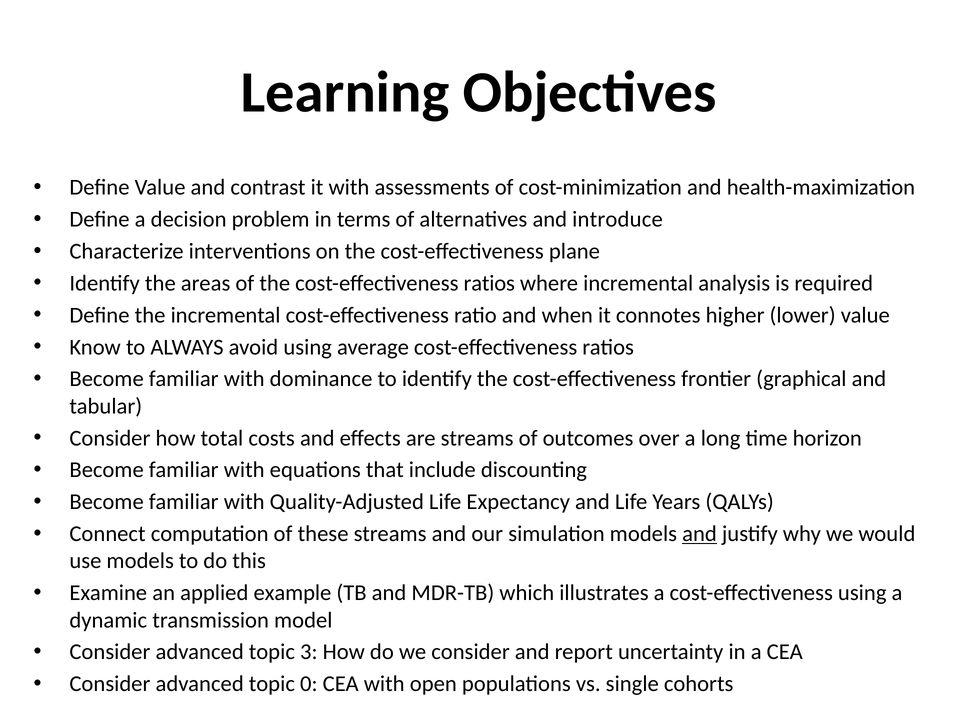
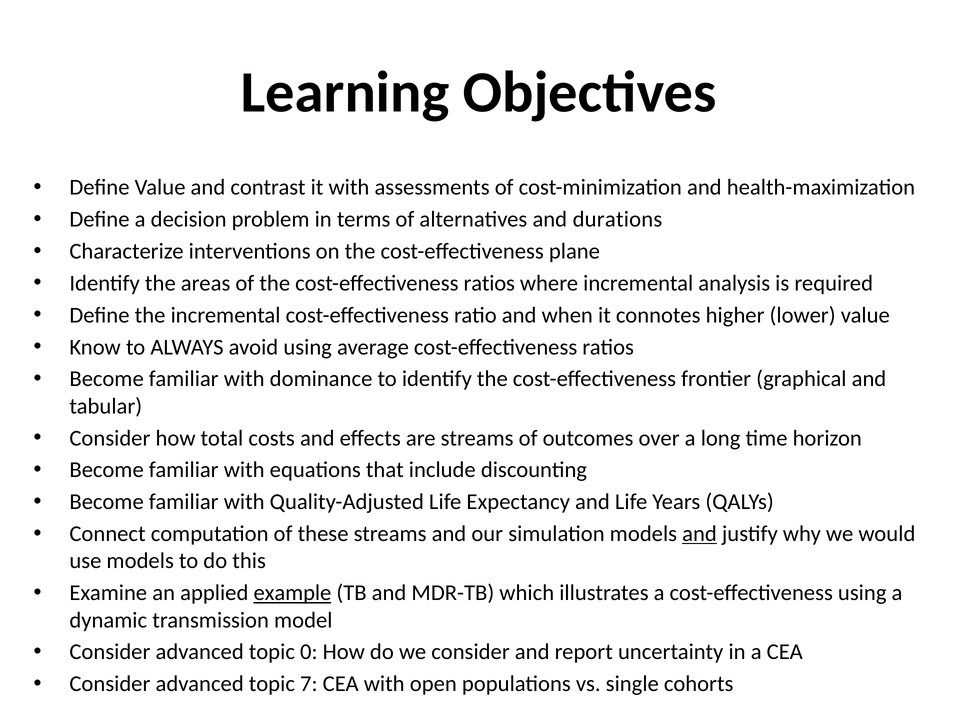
introduce: introduce -> durations (617, 220)
example underline: none -> present (292, 593)
3: 3 -> 0 (309, 652)
0: 0 -> 7 (309, 684)
